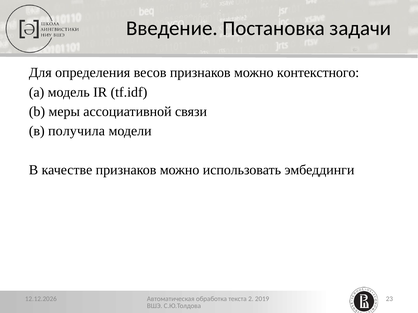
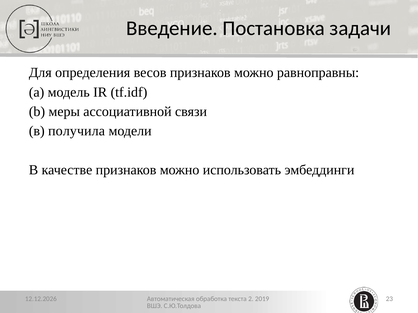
контекстного: контекстного -> равноправны (318, 73)
